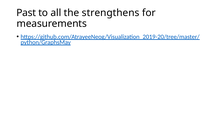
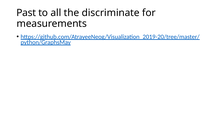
strengthens: strengthens -> discriminate (111, 13)
